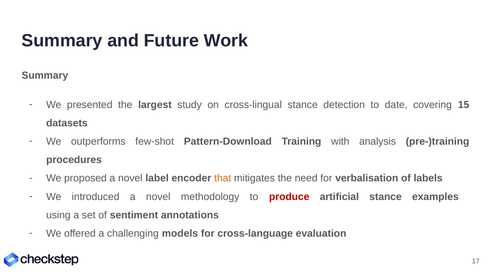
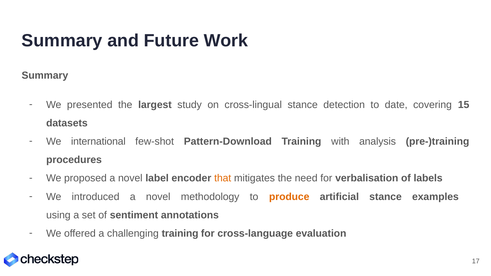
outperforms: outperforms -> international (98, 142)
produce colour: red -> orange (289, 197)
challenging models: models -> training (180, 234)
